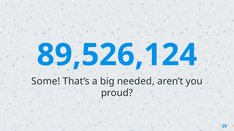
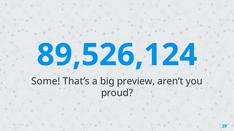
needed: needed -> preview (136, 82)
